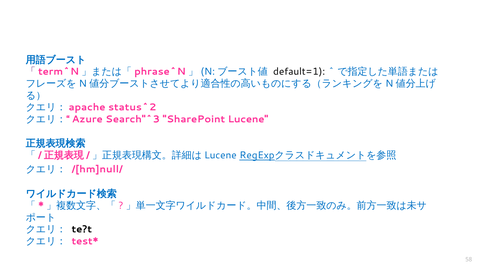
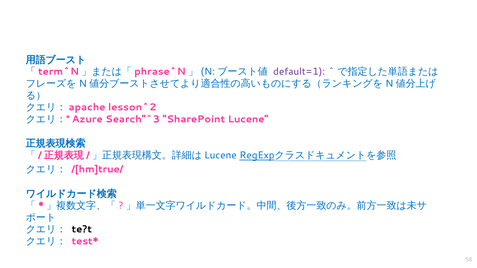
default=1 colour: black -> purple (299, 72)
status^2: status^2 -> lesson^2 (132, 108)
/[hm]null/: /[hm]null/ -> /[hm]true/ (97, 169)
